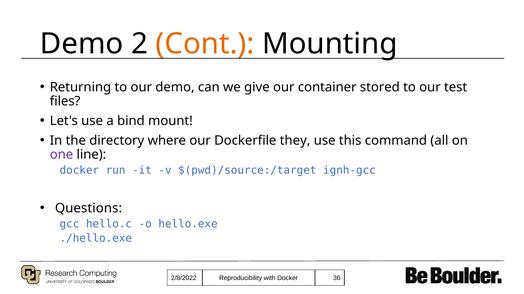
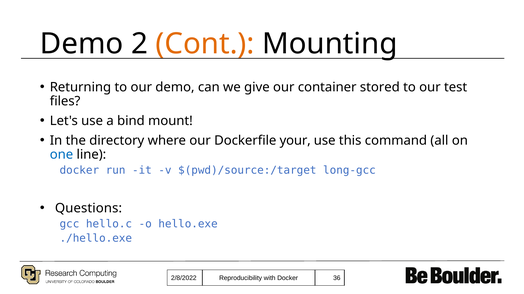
they: they -> your (295, 141)
one colour: purple -> blue (61, 155)
ignh-gcc: ignh-gcc -> long-gcc (349, 171)
